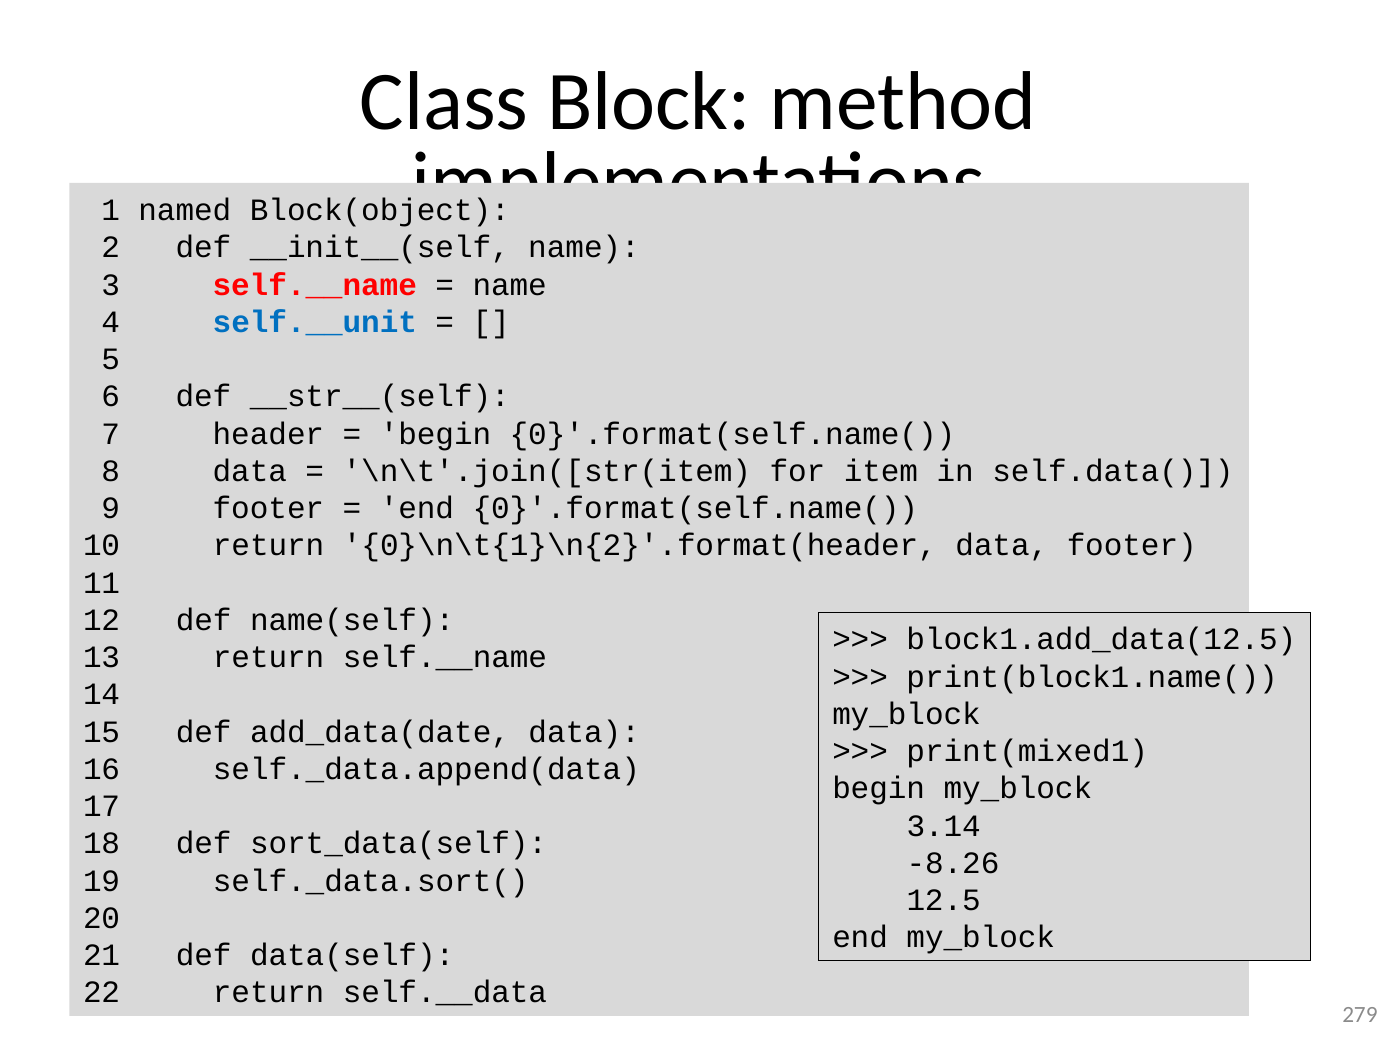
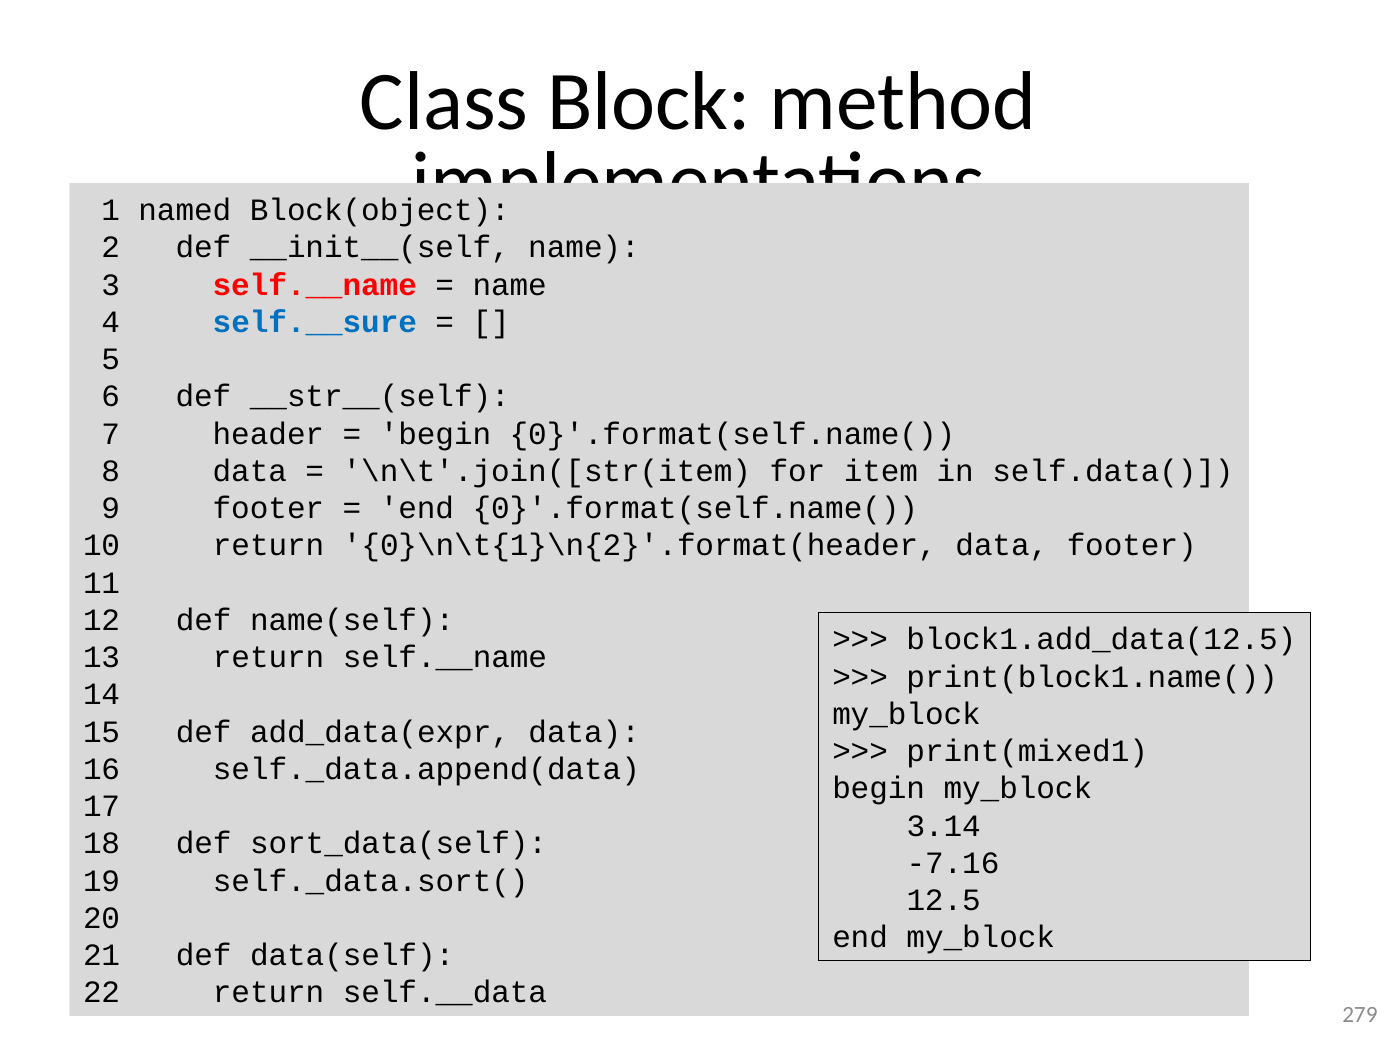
self.__unit: self.__unit -> self.__sure (315, 322)
add_data(date: add_data(date -> add_data(expr (380, 732)
-8.26: -8.26 -> -7.16 (953, 863)
